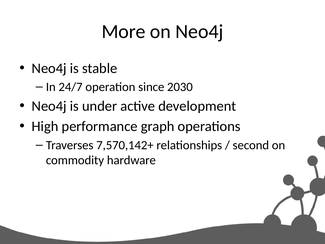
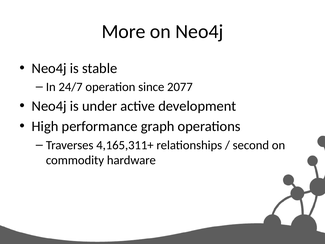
2030: 2030 -> 2077 (180, 87)
7,570,142+: 7,570,142+ -> 4,165,311+ (125, 145)
